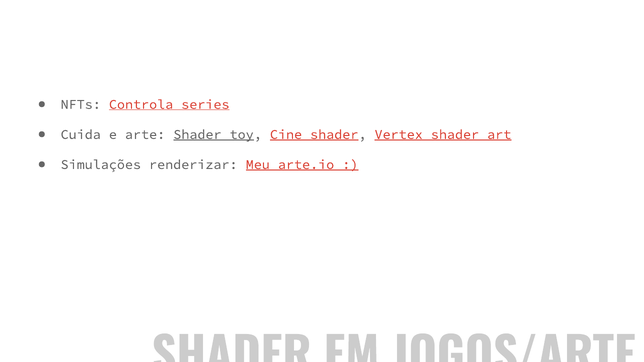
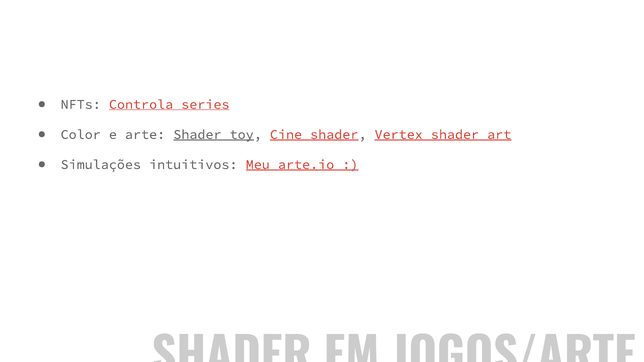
Cuida: Cuida -> Color (81, 135)
renderizar: renderizar -> intuitivos (193, 165)
